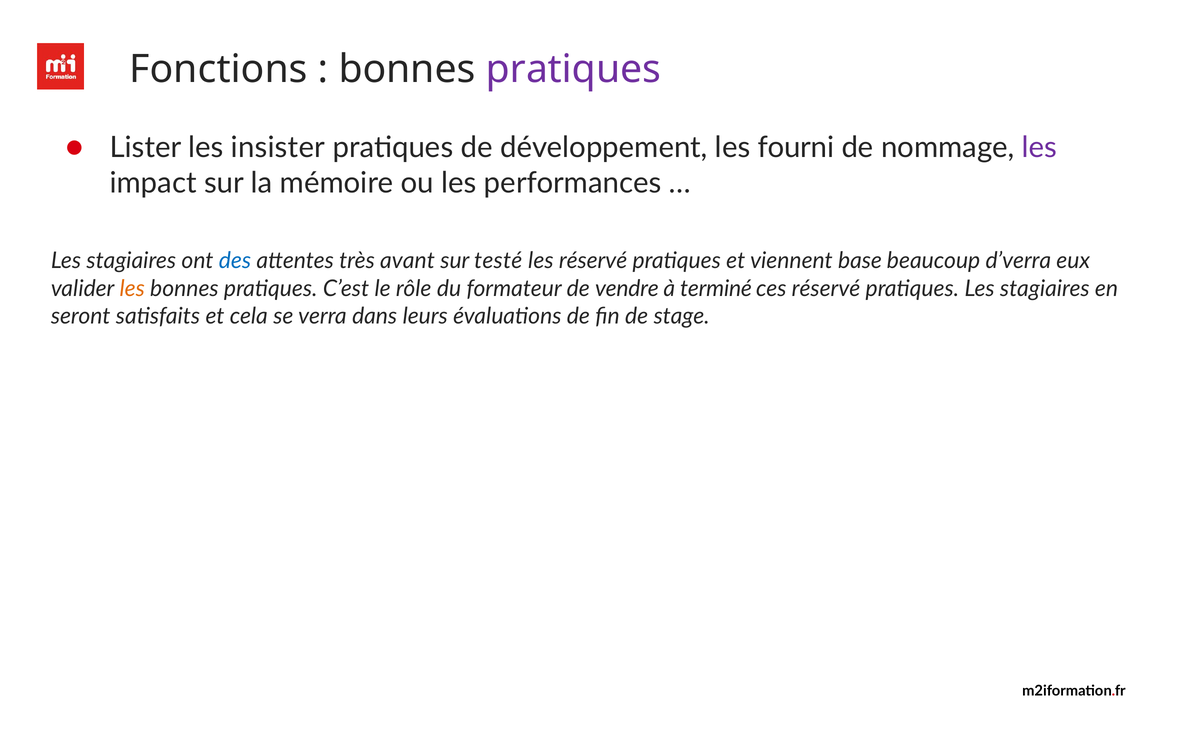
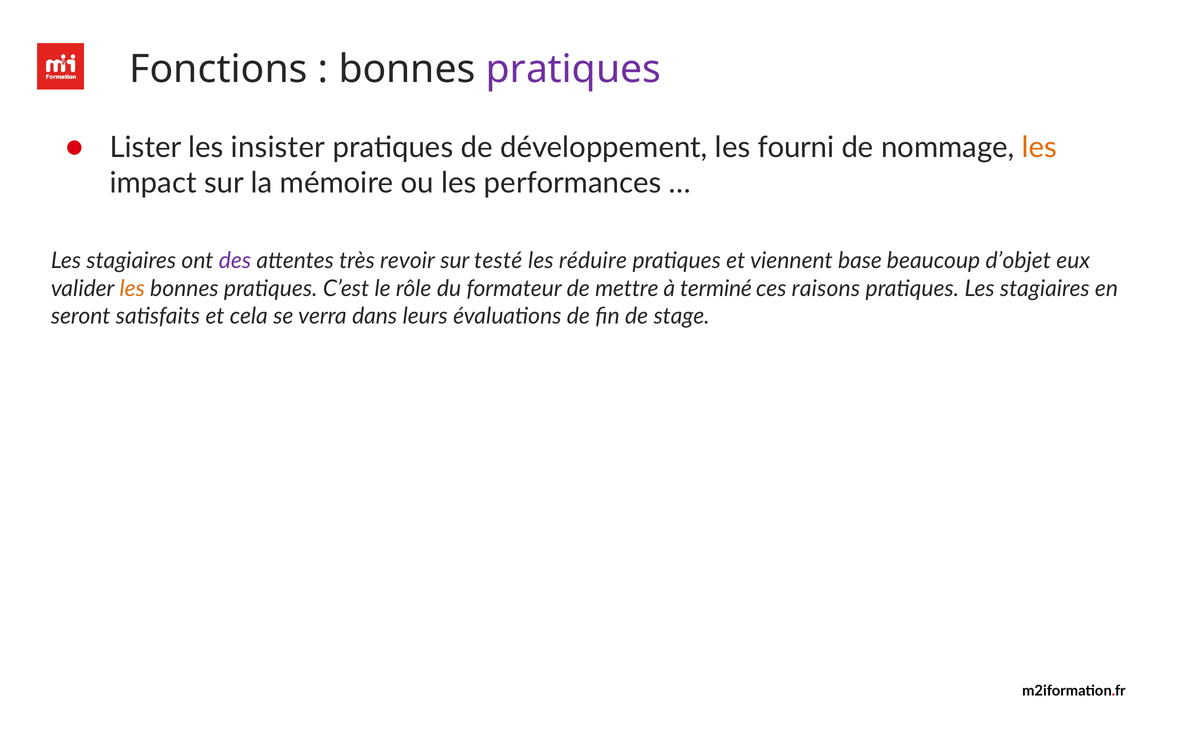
les colour: purple -> orange (1039, 147)
des colour: blue -> purple (235, 261)
avant: avant -> revoir (408, 261)
les réservé: réservé -> réduire (593, 261)
d’verra: d’verra -> d’objet (1018, 261)
vendre: vendre -> mettre (627, 288)
ces réservé: réservé -> raisons (826, 288)
